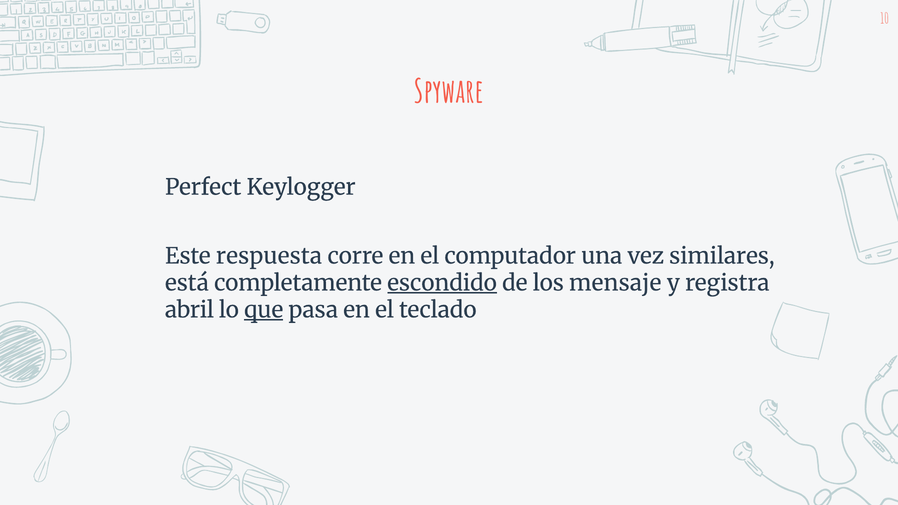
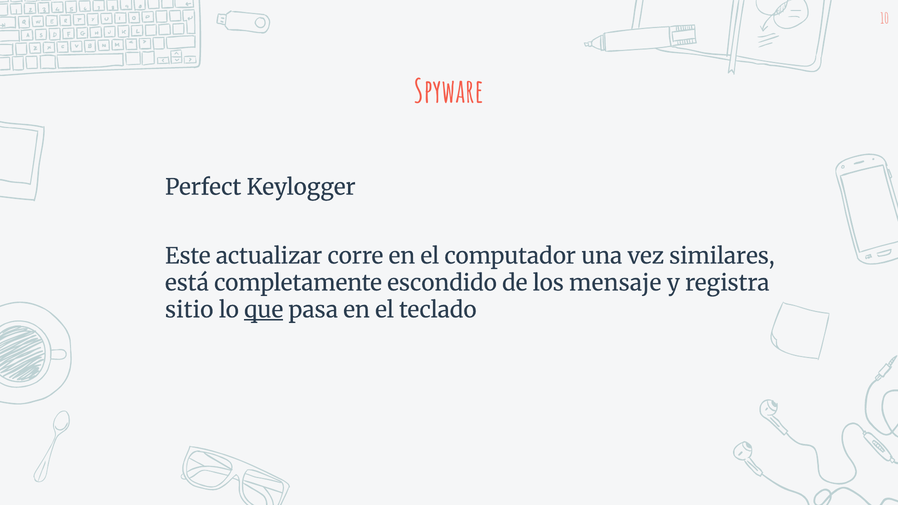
respuesta: respuesta -> actualizar (269, 256)
escondido underline: present -> none (442, 283)
abril: abril -> sitio (189, 310)
